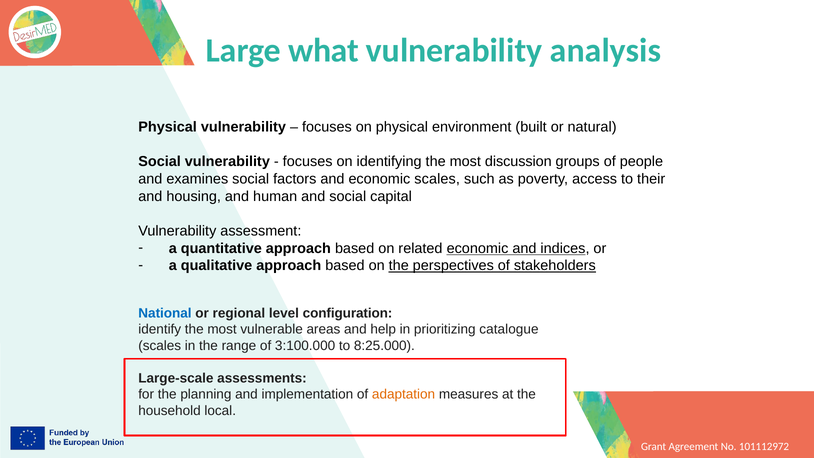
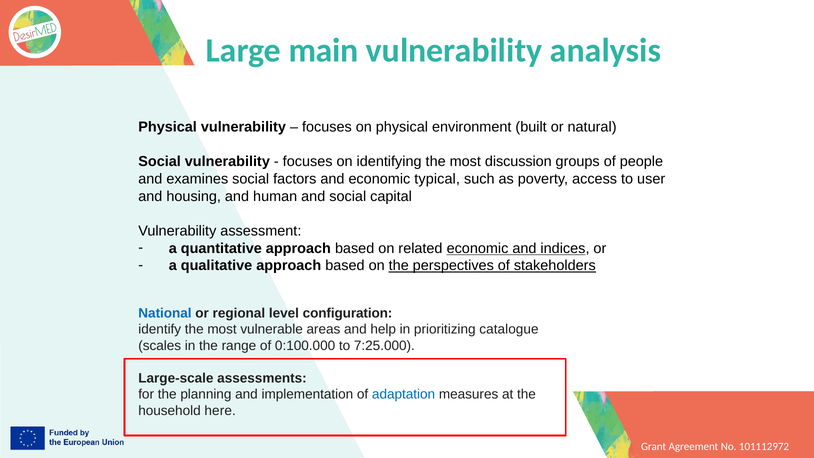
what: what -> main (324, 50)
economic scales: scales -> typical (437, 179)
their: their -> user (651, 179)
3:100.000: 3:100.000 -> 0:100.000 (305, 346)
8:25.000: 8:25.000 -> 7:25.000 (384, 346)
adaptation colour: orange -> blue (404, 394)
local: local -> here (220, 411)
